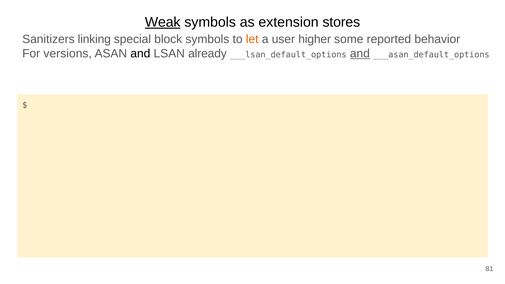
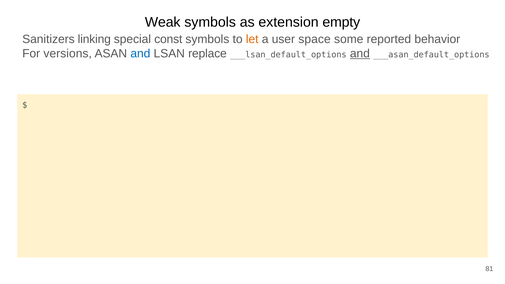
Weak underline: present -> none (163, 22)
stores: stores -> empty (341, 22)
block: block -> const (168, 39)
higher: higher -> space (315, 39)
and colour: black -> blue (140, 54)
already: already -> replace (207, 54)
